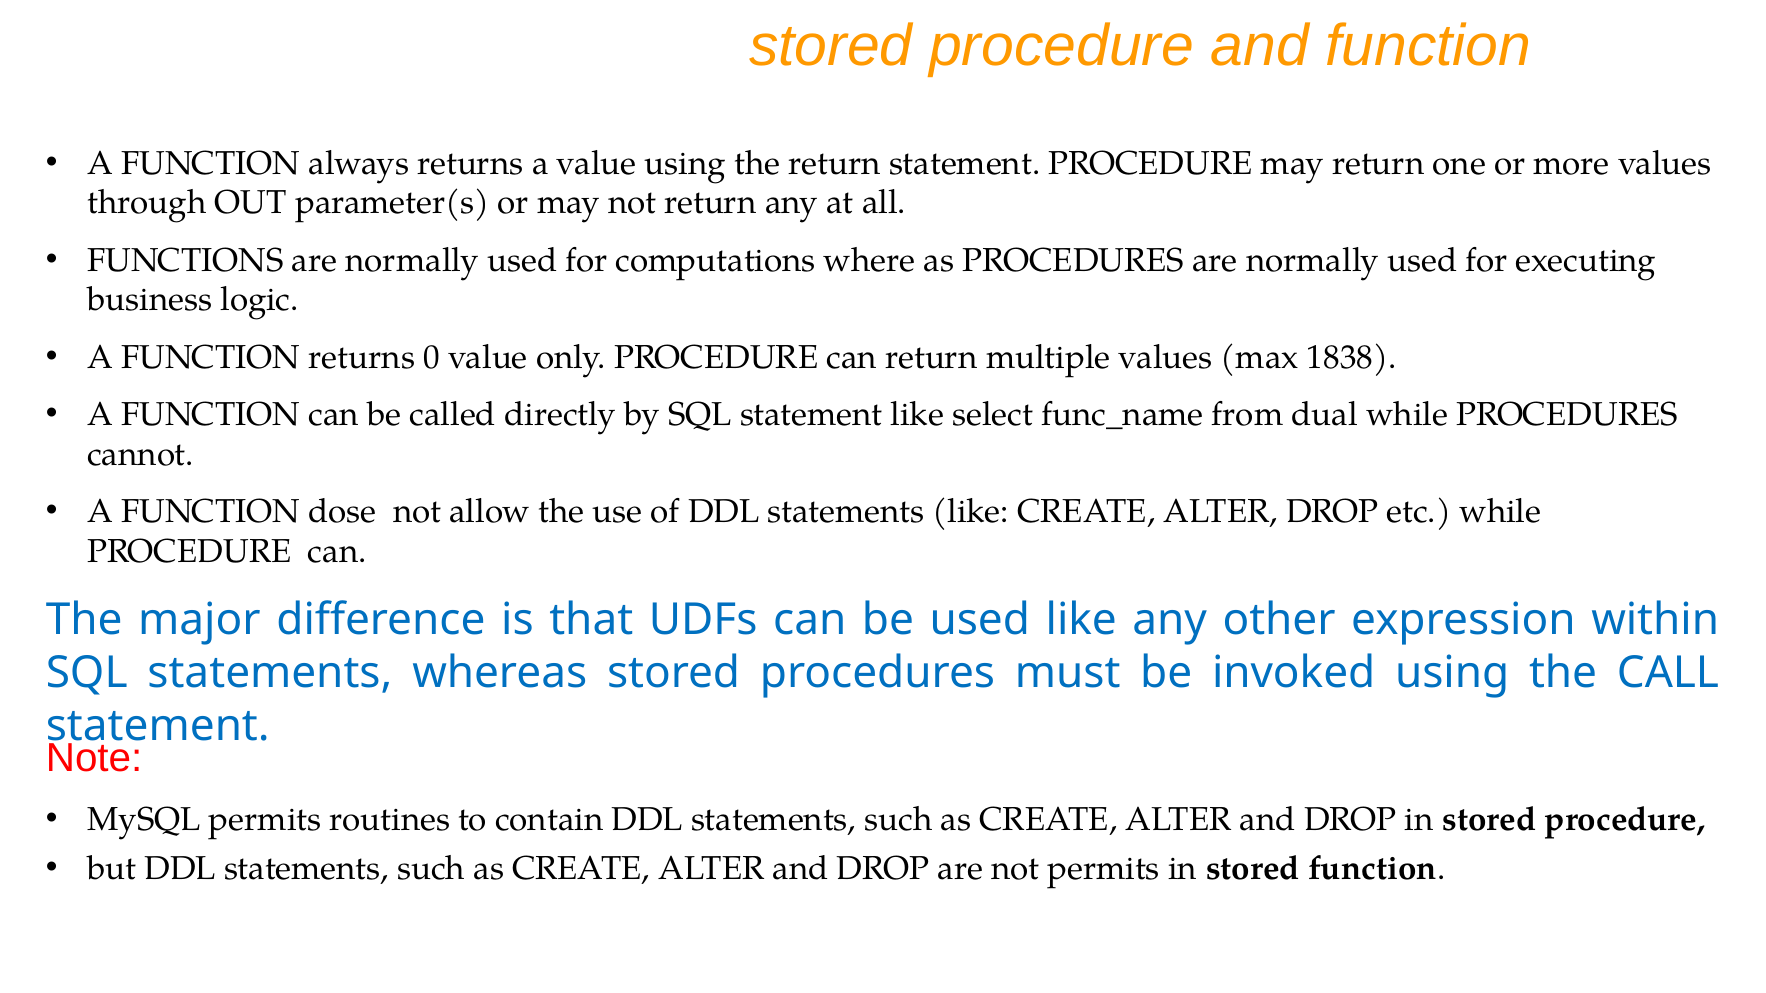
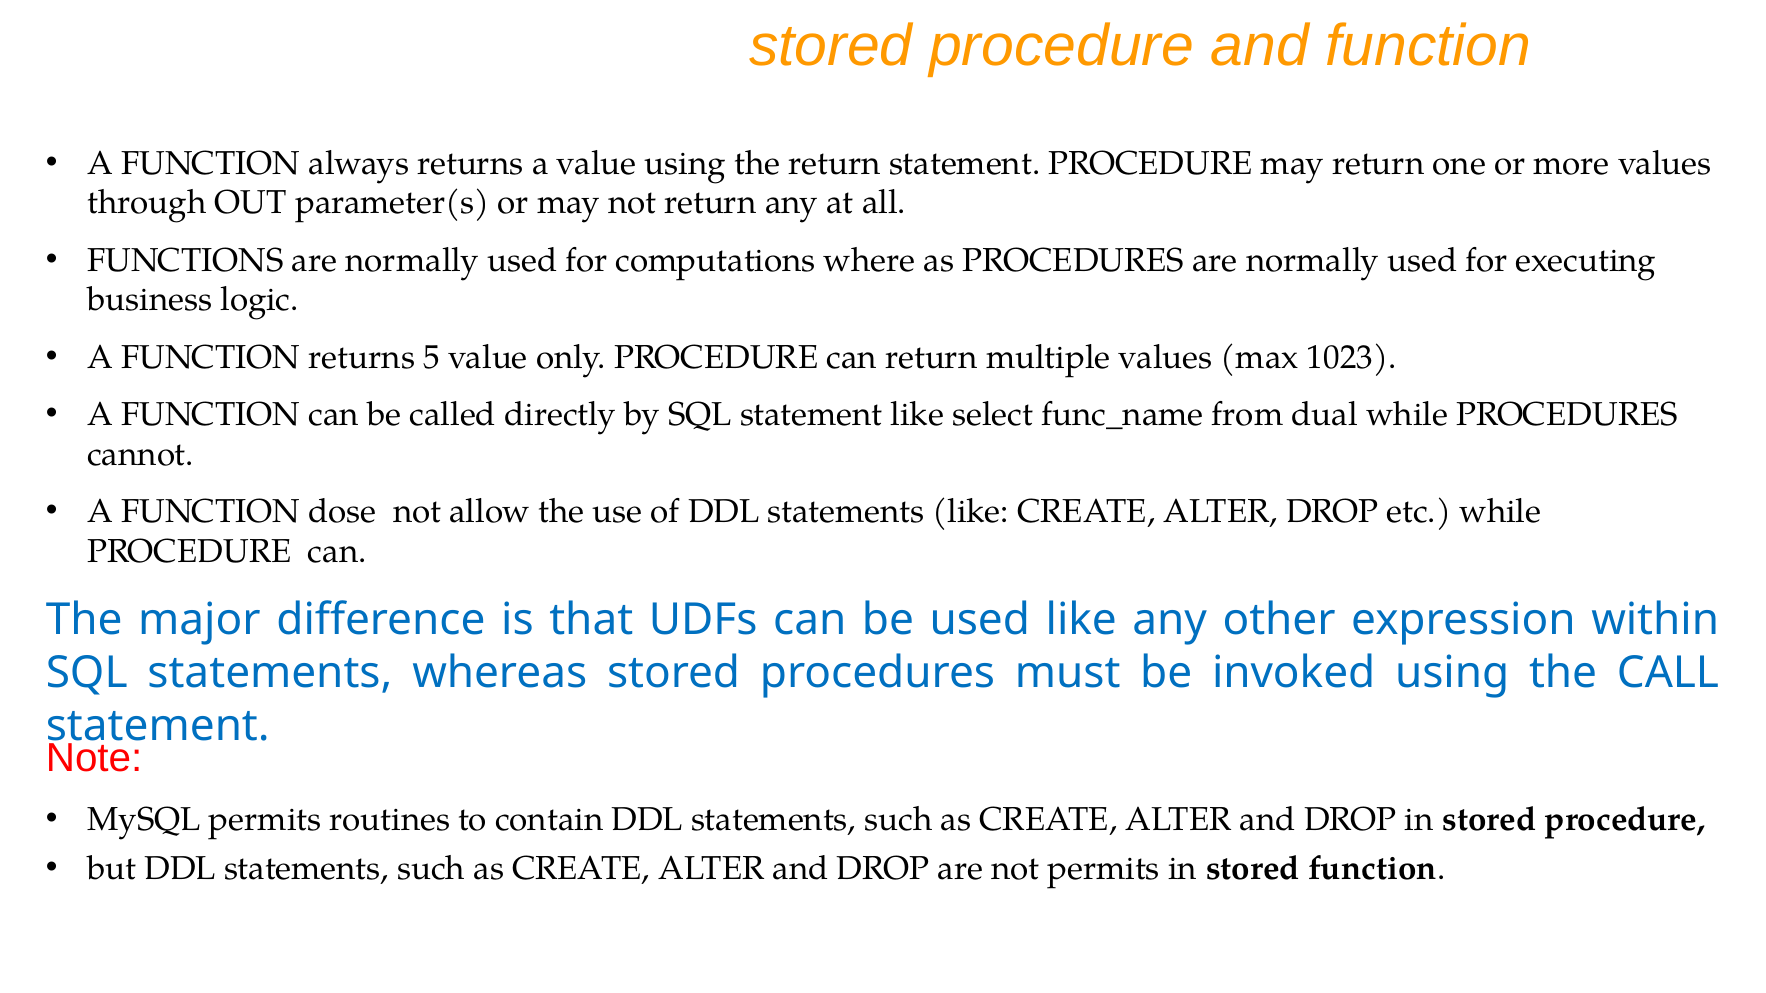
0: 0 -> 5 (432, 357)
1838: 1838 -> 1023 (1352, 357)
